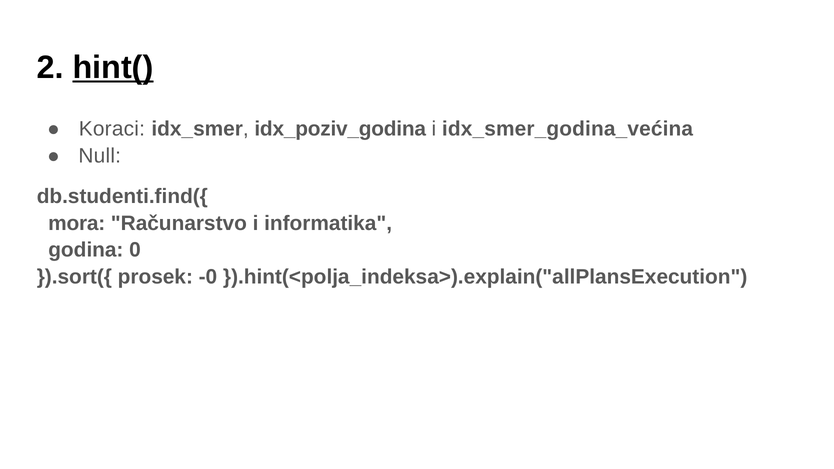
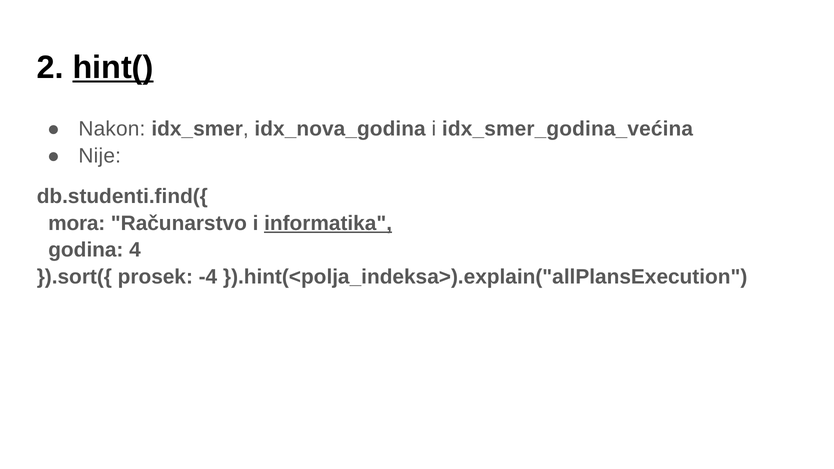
Koraci: Koraci -> Nakon (112, 129)
idx_poziv_godina: idx_poziv_godina -> idx_nova_godina (340, 129)
Null: Null -> Nije (100, 156)
informatika underline: none -> present (328, 223)
0: 0 -> 4 (135, 250)
-0: -0 -> -4 (208, 277)
